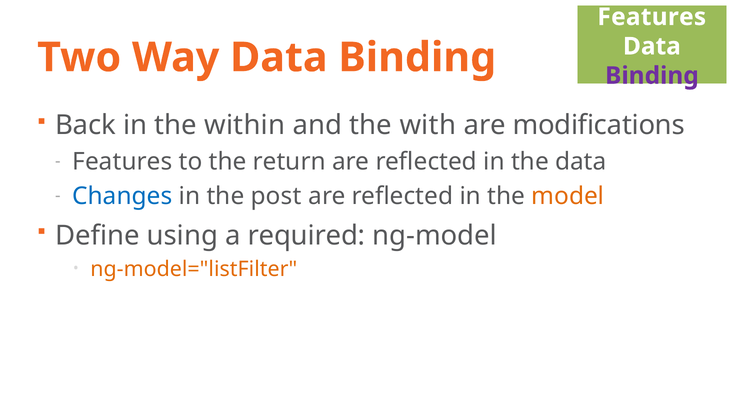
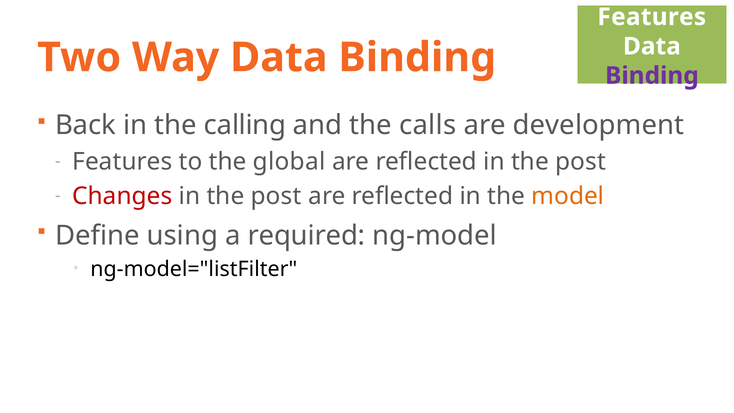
within: within -> calling (245, 125)
with: with -> calls (428, 125)
modifications: modifications -> development (599, 125)
return: return -> global (289, 162)
reflected in the data: data -> post (581, 162)
Changes colour: blue -> red (122, 196)
ng-model="listFilter colour: orange -> black (194, 269)
